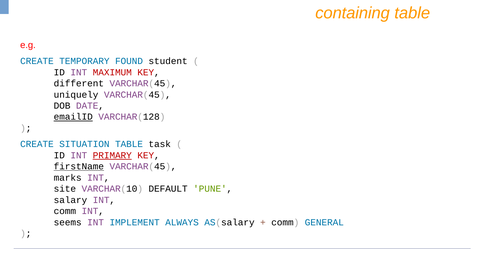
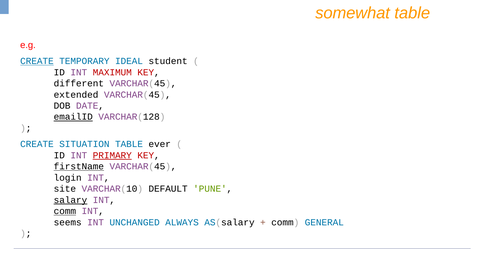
containing: containing -> somewhat (353, 13)
CREATE underline: none -> present (37, 61)
FOUND: FOUND -> IDEAL (129, 61)
uniquely: uniquely -> extended (76, 95)
task: task -> ever (160, 144)
marks: marks -> login (68, 178)
salary underline: none -> present (70, 200)
comm underline: none -> present (65, 211)
IMPLEMENT: IMPLEMENT -> UNCHANGED (135, 222)
